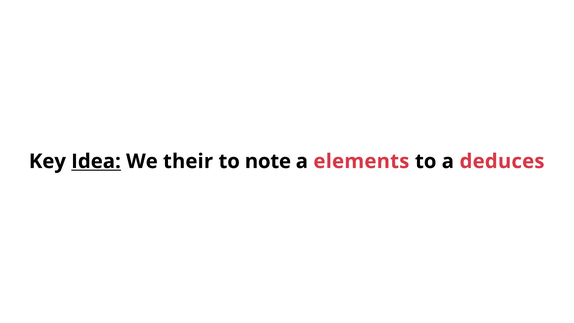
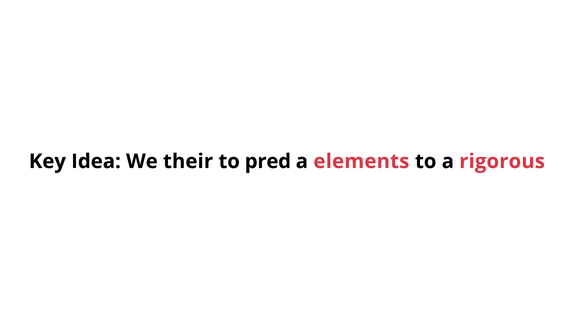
Idea underline: present -> none (96, 161)
note: note -> pred (268, 161)
deduces: deduces -> rigorous (502, 161)
